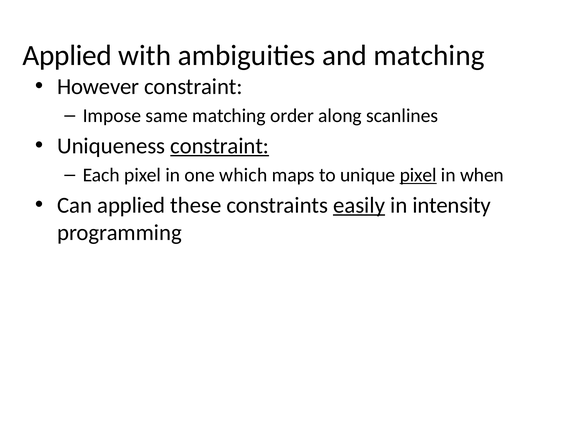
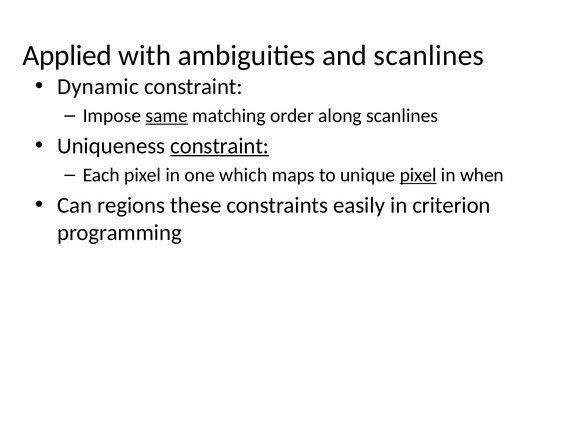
and matching: matching -> scanlines (429, 56)
However: However -> Dynamic (98, 87)
same underline: none -> present (167, 116)
Can applied: applied -> regions (131, 205)
easily underline: present -> none (359, 205)
intensity: intensity -> criterion (452, 205)
